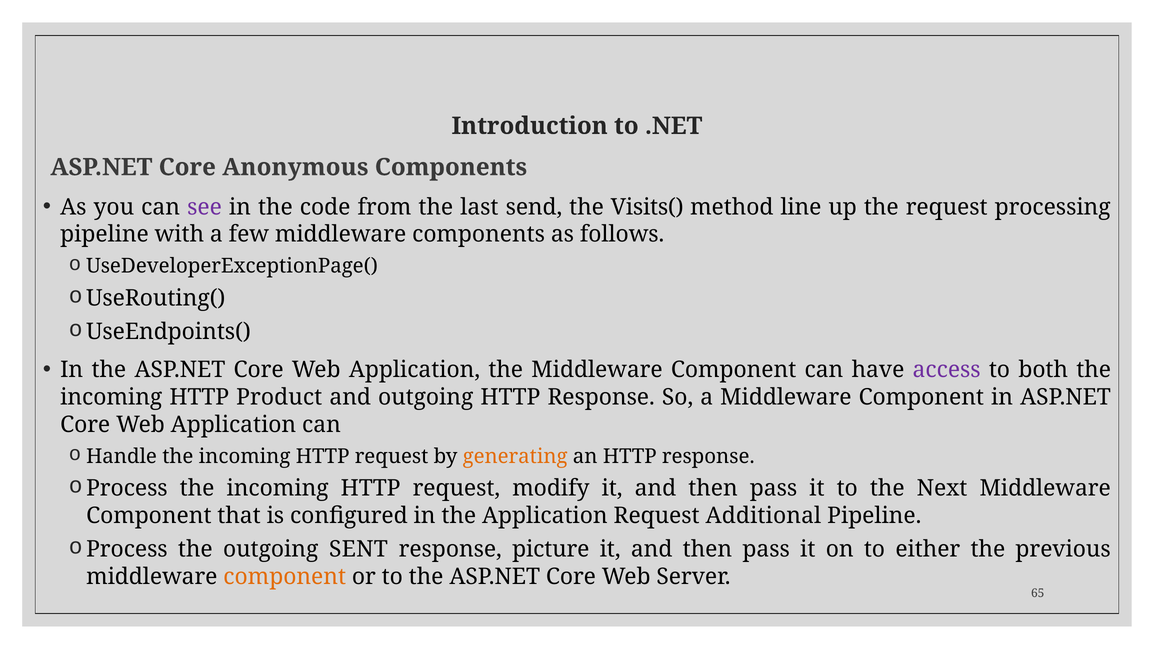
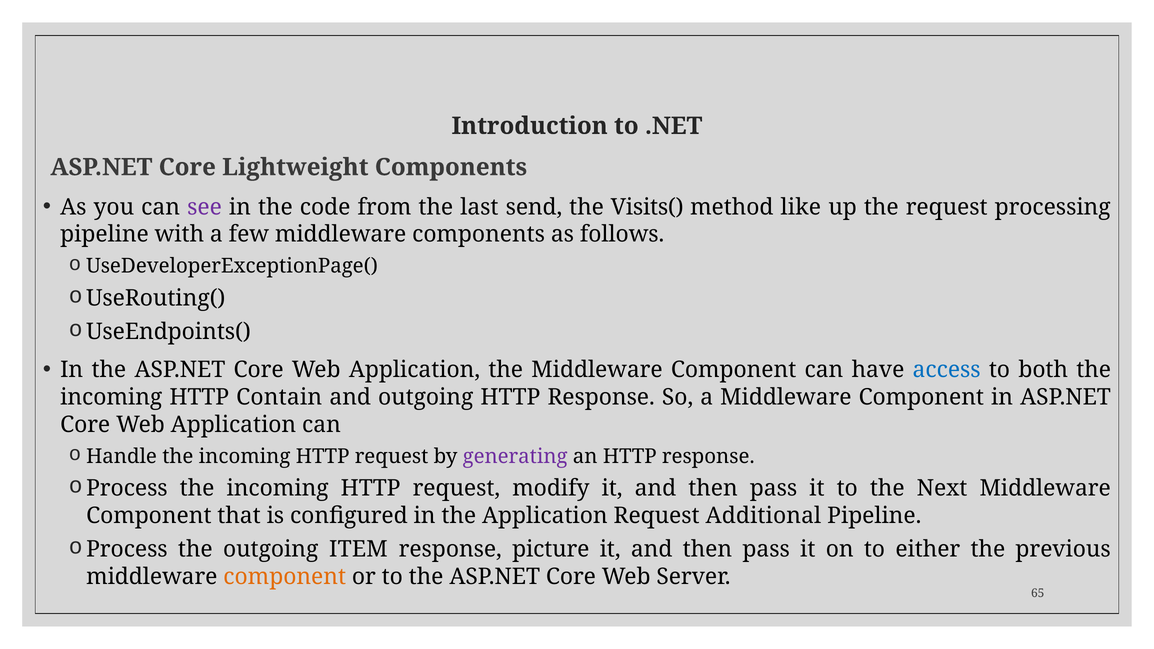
Anonymous: Anonymous -> Lightweight (295, 167)
line: line -> like (801, 207)
access colour: purple -> blue (947, 370)
Product: Product -> Contain (279, 397)
generating colour: orange -> purple (515, 456)
SENT: SENT -> ITEM (358, 549)
